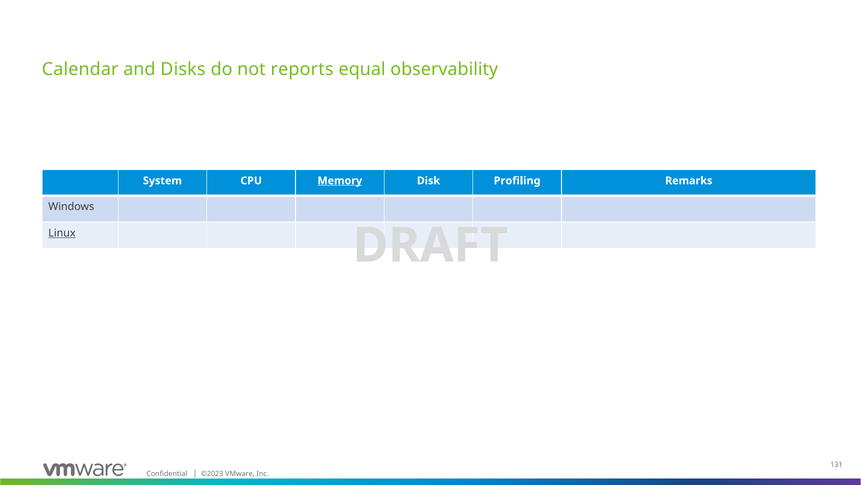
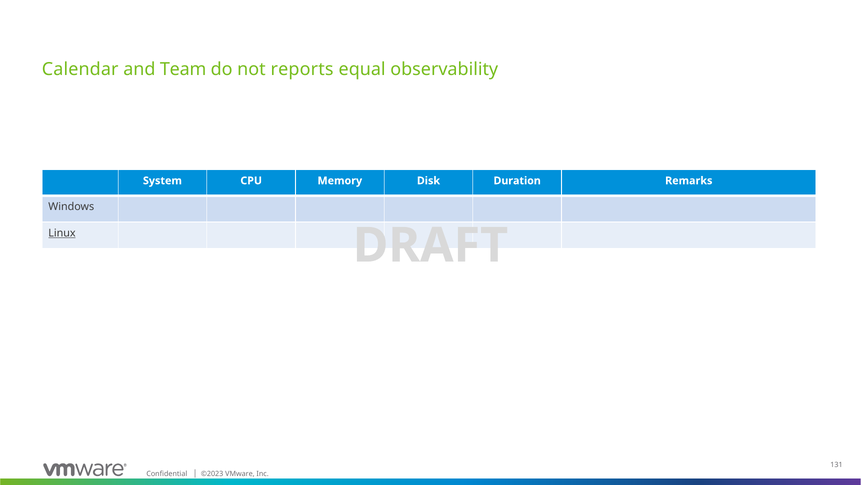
Disks: Disks -> Team (183, 69)
Memory underline: present -> none (340, 180)
Profiling: Profiling -> Duration (517, 180)
